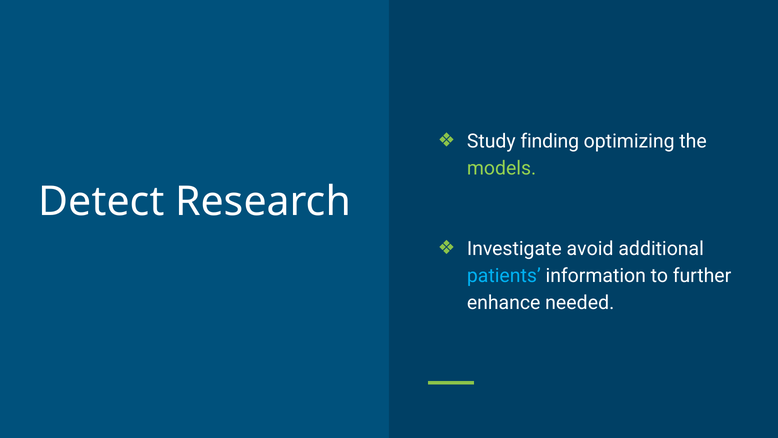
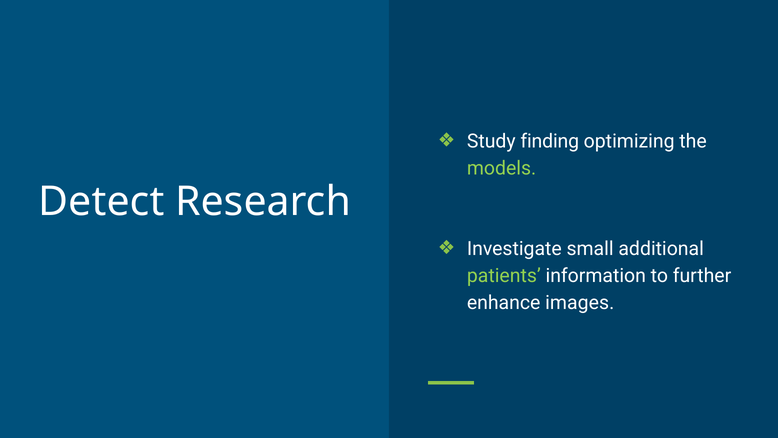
avoid: avoid -> small (590, 249)
patients colour: light blue -> light green (504, 276)
needed: needed -> images (580, 302)
